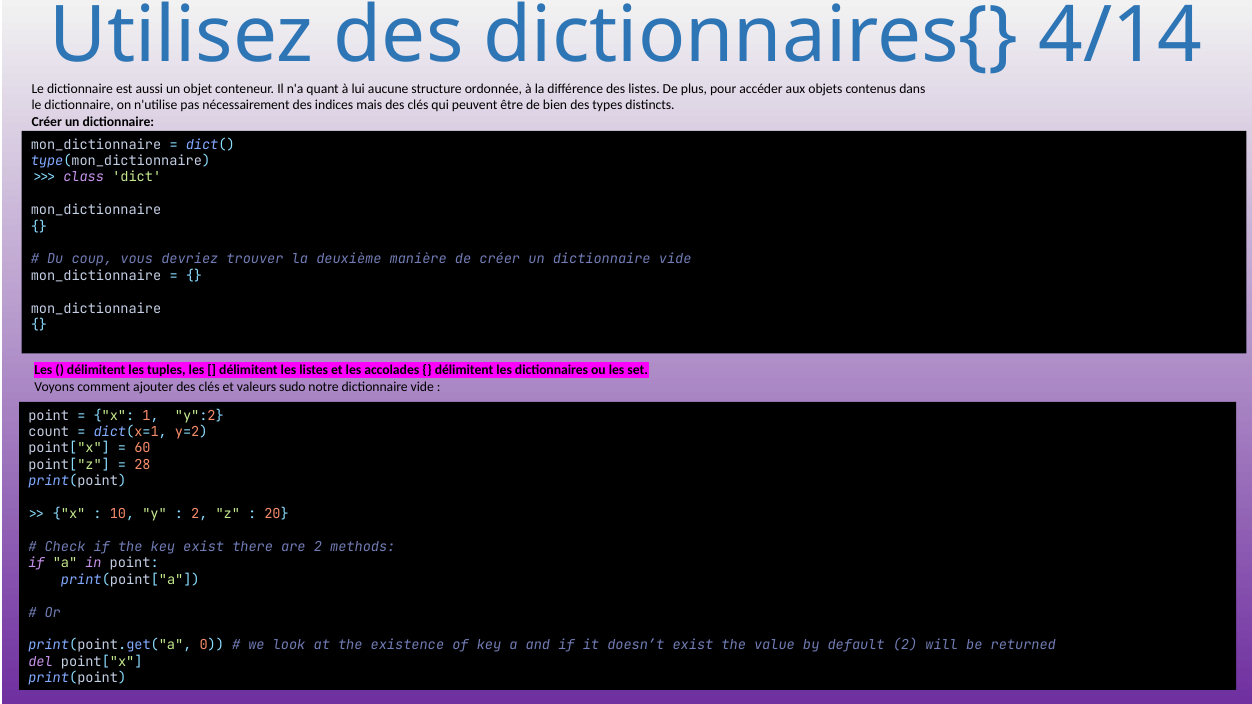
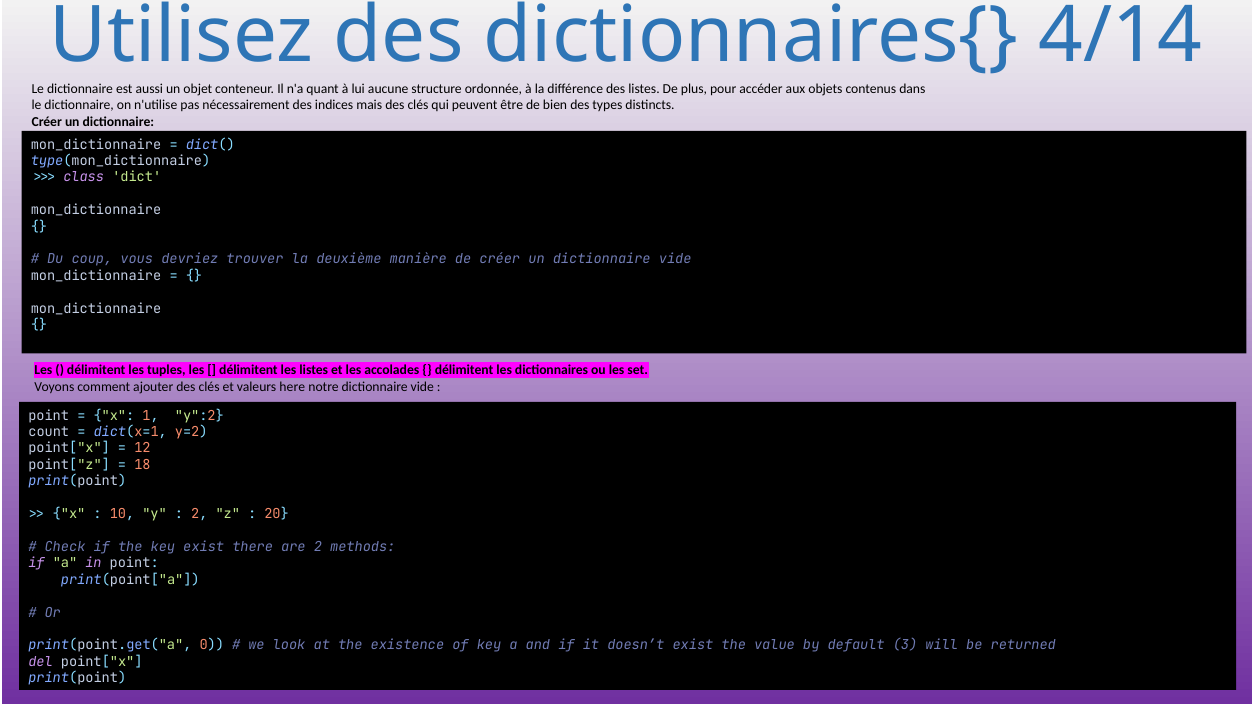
sudo: sudo -> here (292, 387)
60: 60 -> 12 (142, 449)
28: 28 -> 18 (142, 465)
default 2: 2 -> 3 (905, 646)
